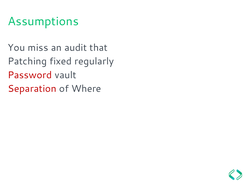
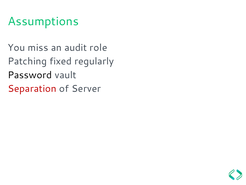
that: that -> role (98, 48)
Password colour: red -> black (30, 75)
Where: Where -> Server (86, 88)
